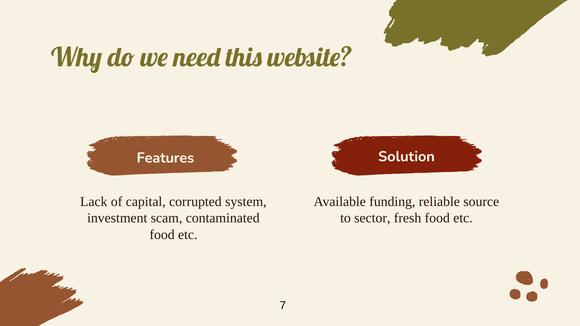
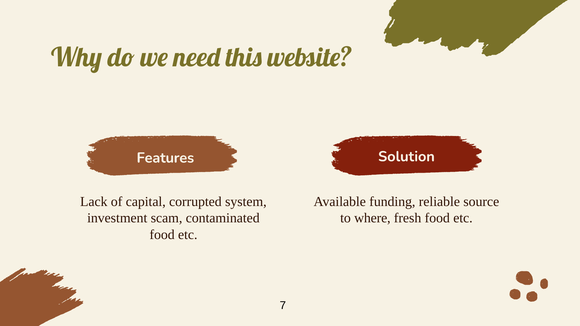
sector: sector -> where (372, 218)
